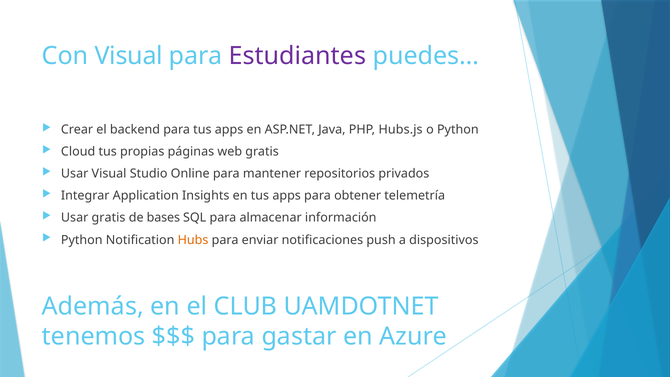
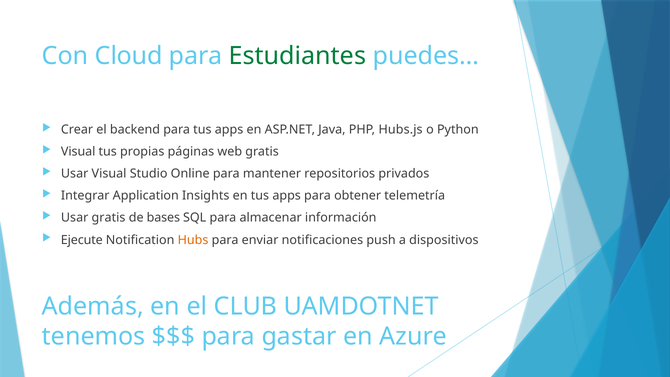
Con Visual: Visual -> Cloud (129, 56)
Estudiantes colour: purple -> green (297, 56)
Cloud: Cloud -> Visual (78, 152)
Python: Python -> Ejecute (82, 240)
